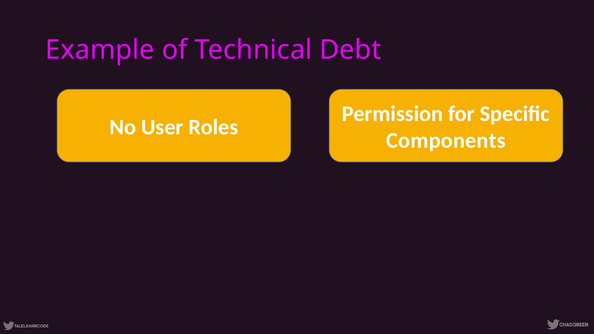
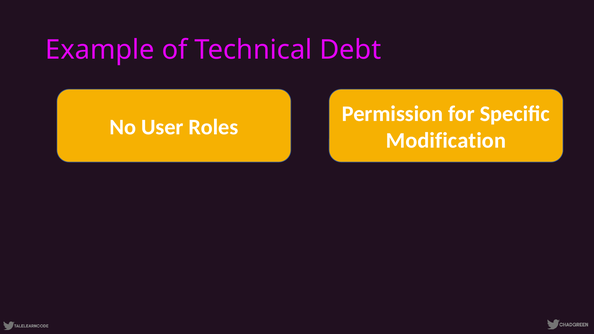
Components: Components -> Modification (446, 141)
